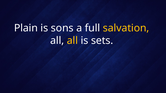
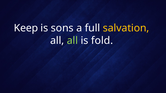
Plain: Plain -> Keep (26, 28)
all colour: yellow -> light green (72, 41)
sets: sets -> fold (102, 41)
